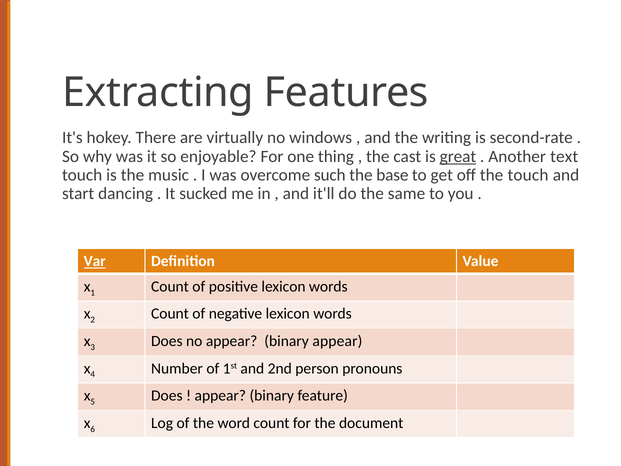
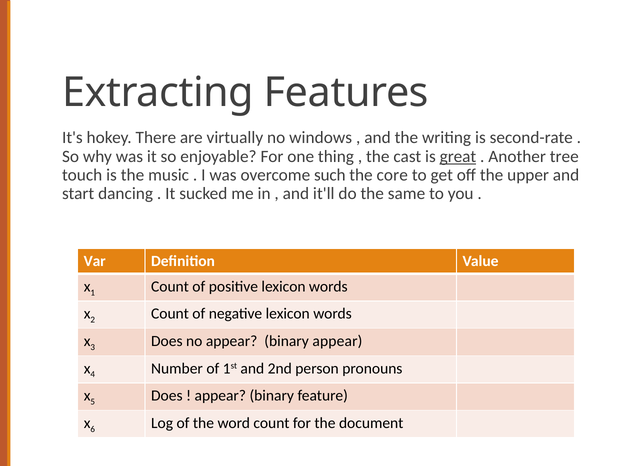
text: text -> tree (564, 156)
base: base -> core (392, 175)
the touch: touch -> upper (528, 175)
Var underline: present -> none (95, 261)
